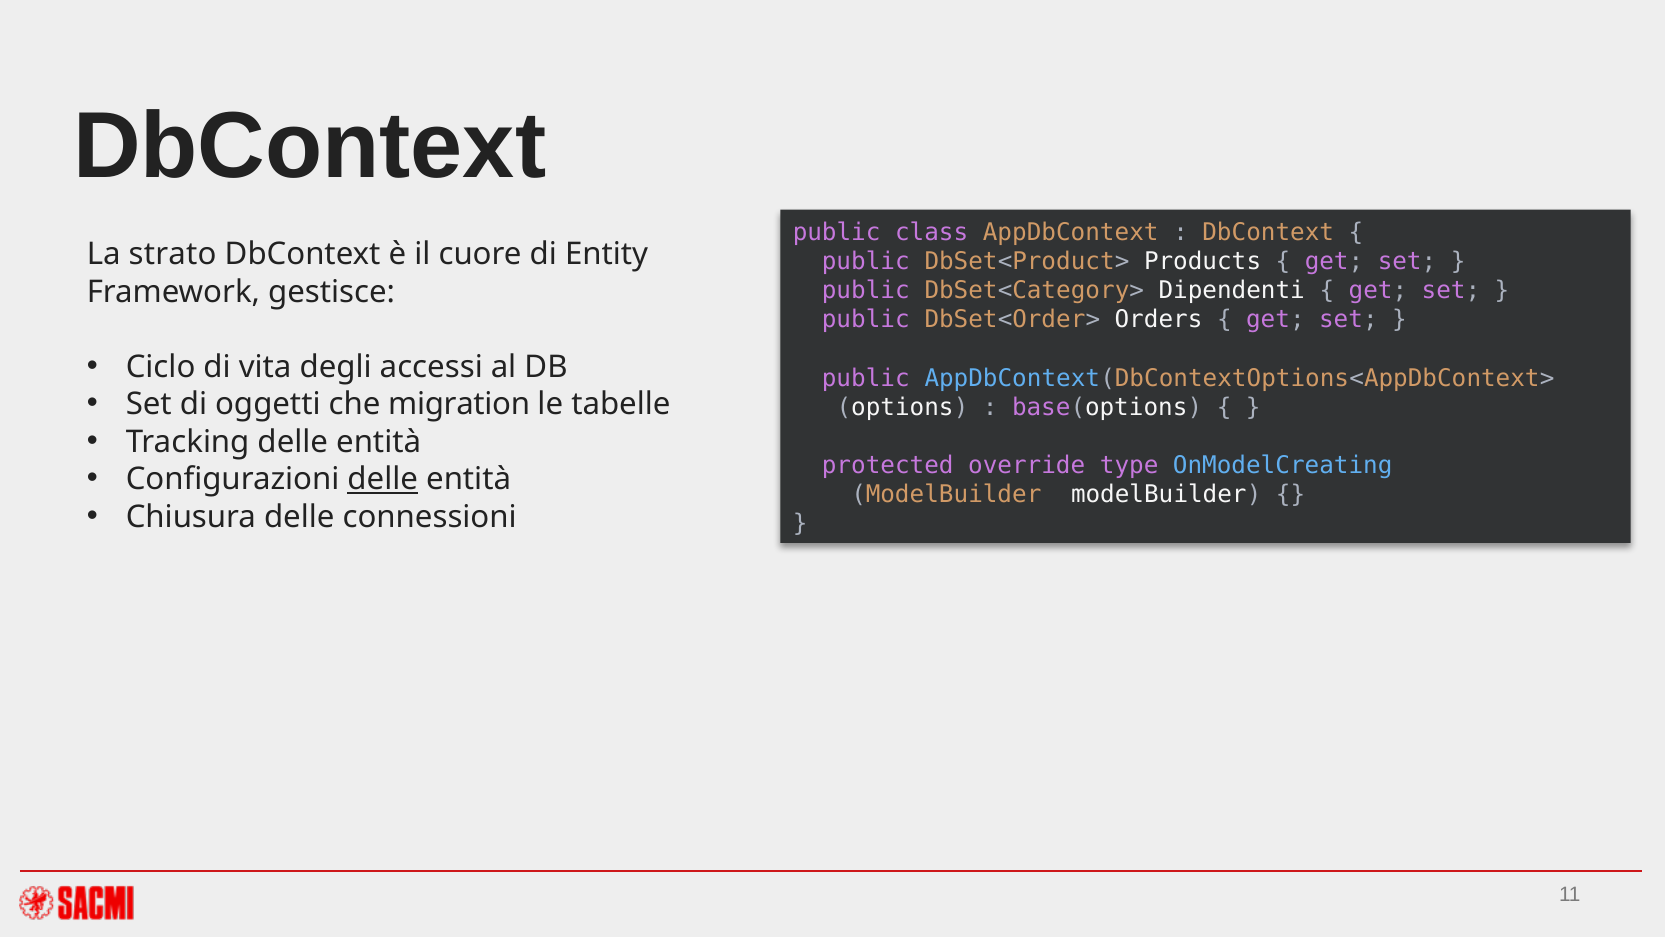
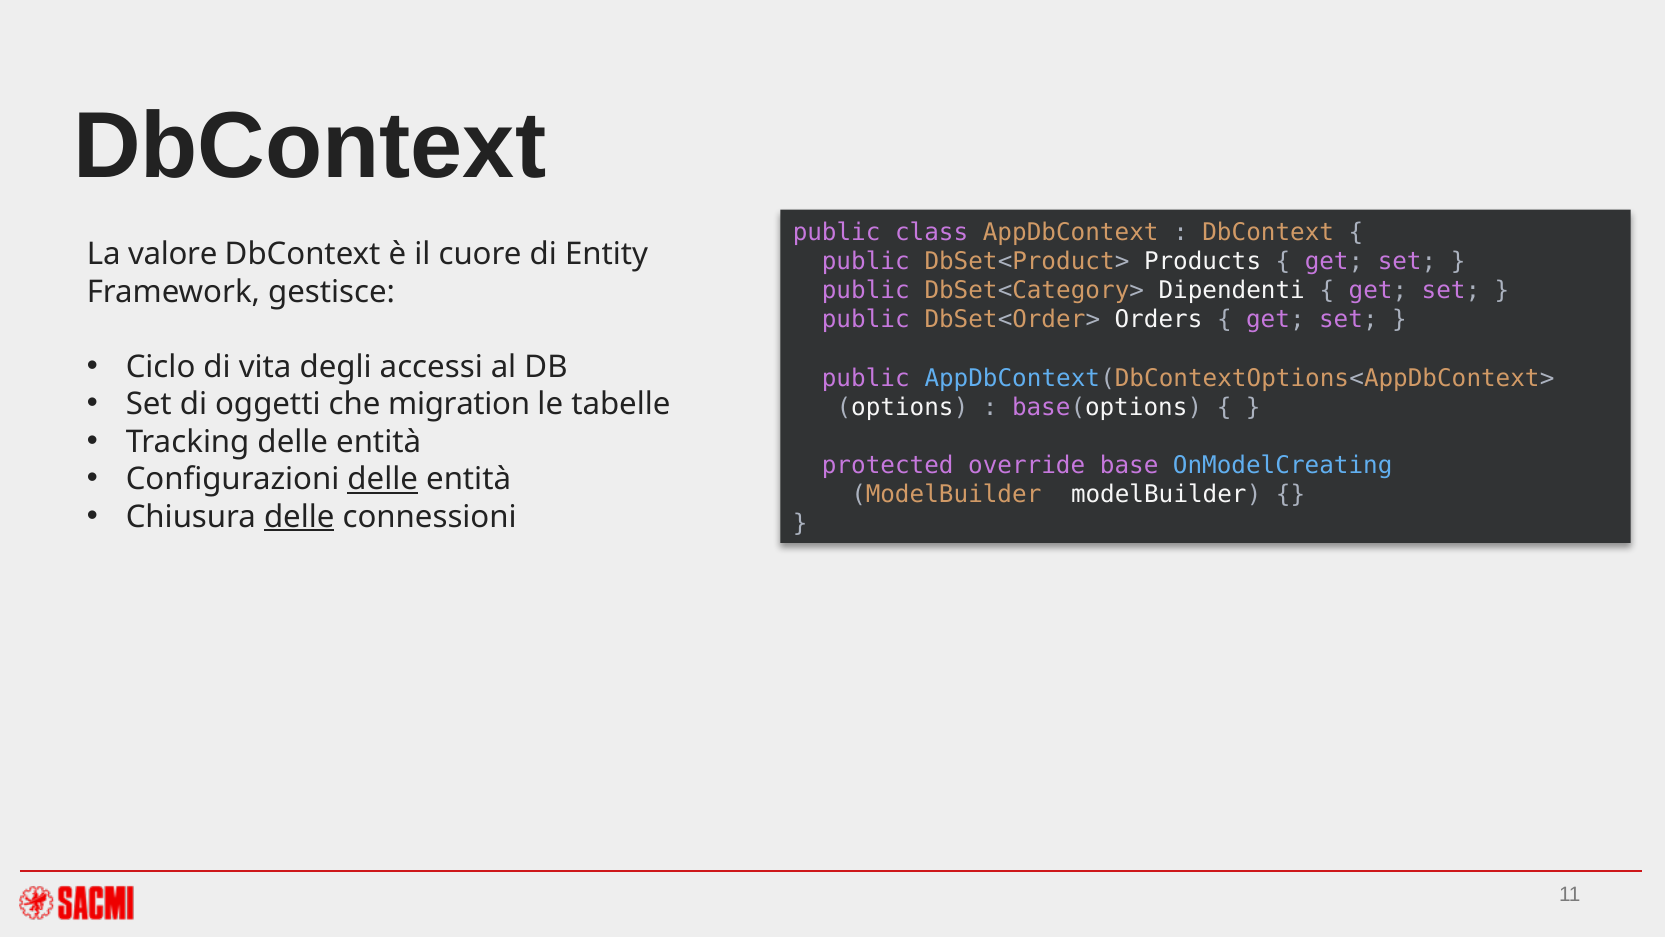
strato: strato -> valore (173, 254)
type: type -> base (1129, 465)
delle underline: none -> present (299, 517)
